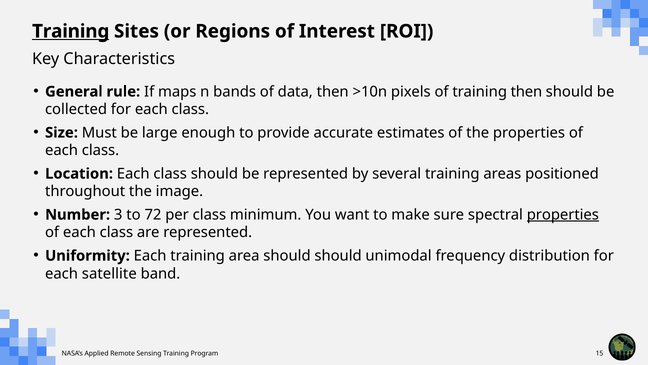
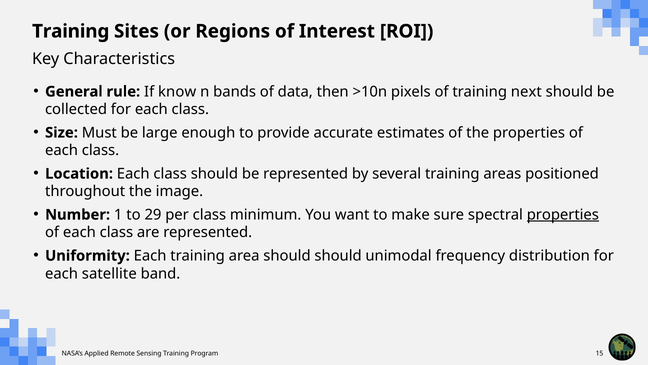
Training underline: present -> none (71, 31)
maps: maps -> know (177, 92)
training then: then -> next (526, 92)
3: 3 -> 1 (118, 214)
72: 72 -> 29 (153, 214)
